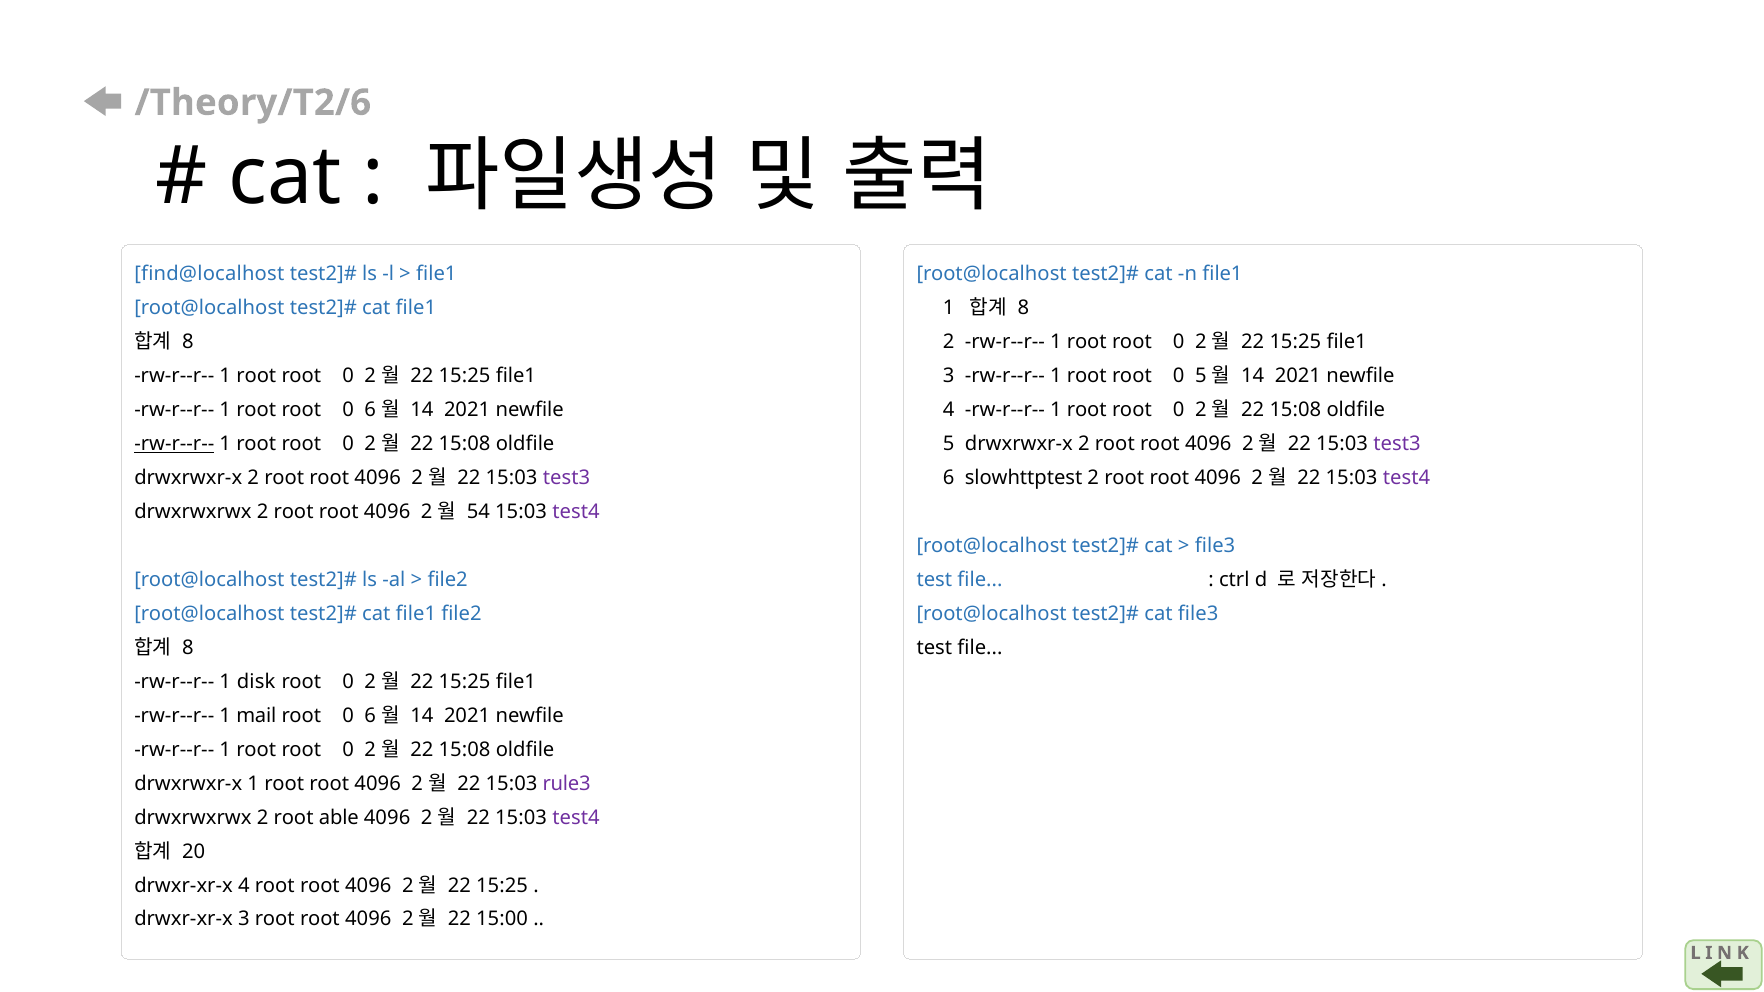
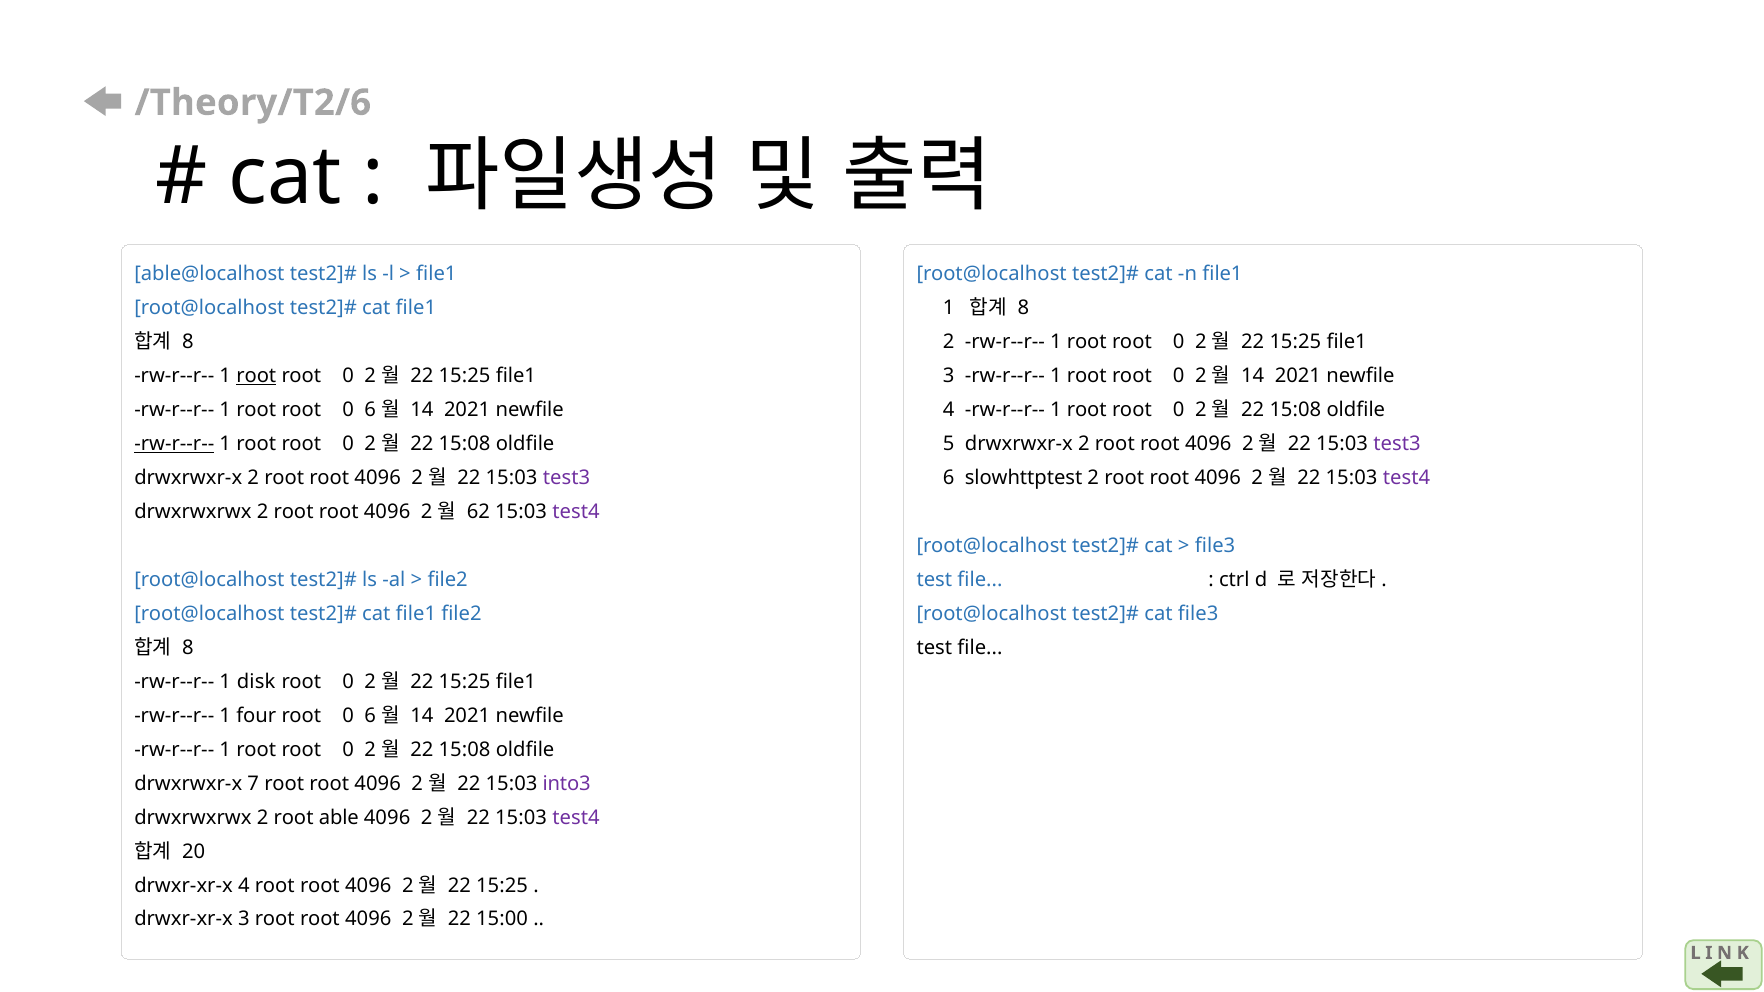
find@localhost: find@localhost -> able@localhost (209, 274)
root underline: none -> present (256, 376)
5: 5 -> 2 (1201, 376)
54: 54 -> 62 (478, 512)
mail: mail -> four (256, 716)
drwxrwxr-x 1: 1 -> 7 (253, 784)
rule3: rule3 -> into3 (567, 784)
